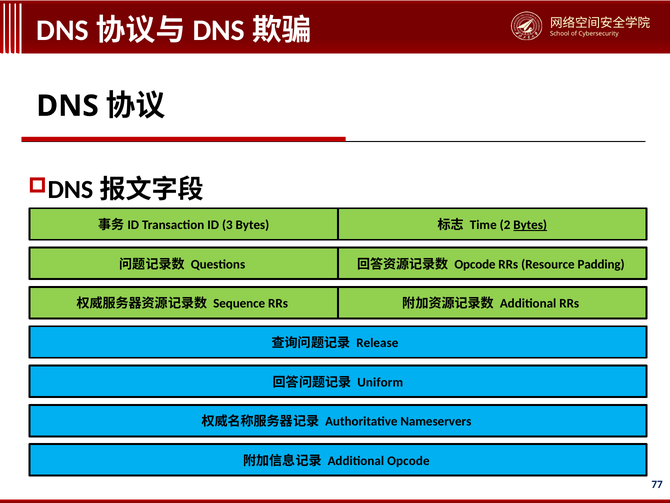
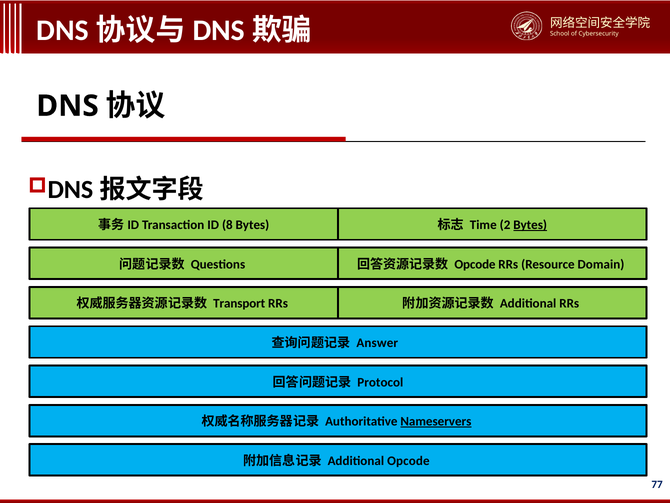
3: 3 -> 8 (227, 225)
Padding: Padding -> Domain (601, 264)
Sequence: Sequence -> Transport (239, 303)
Release: Release -> Answer (377, 343)
Uniform: Uniform -> Protocol (380, 382)
Nameservers underline: none -> present (436, 421)
